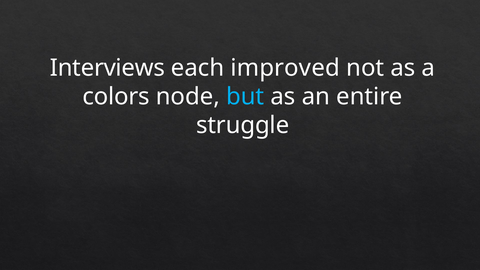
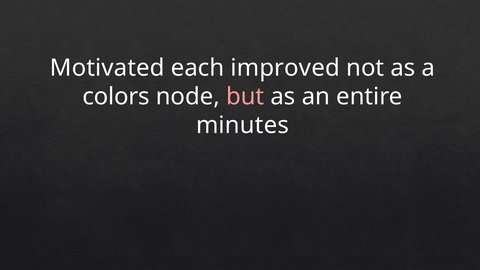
Interviews: Interviews -> Motivated (107, 68)
but colour: light blue -> pink (245, 97)
struggle: struggle -> minutes (243, 125)
